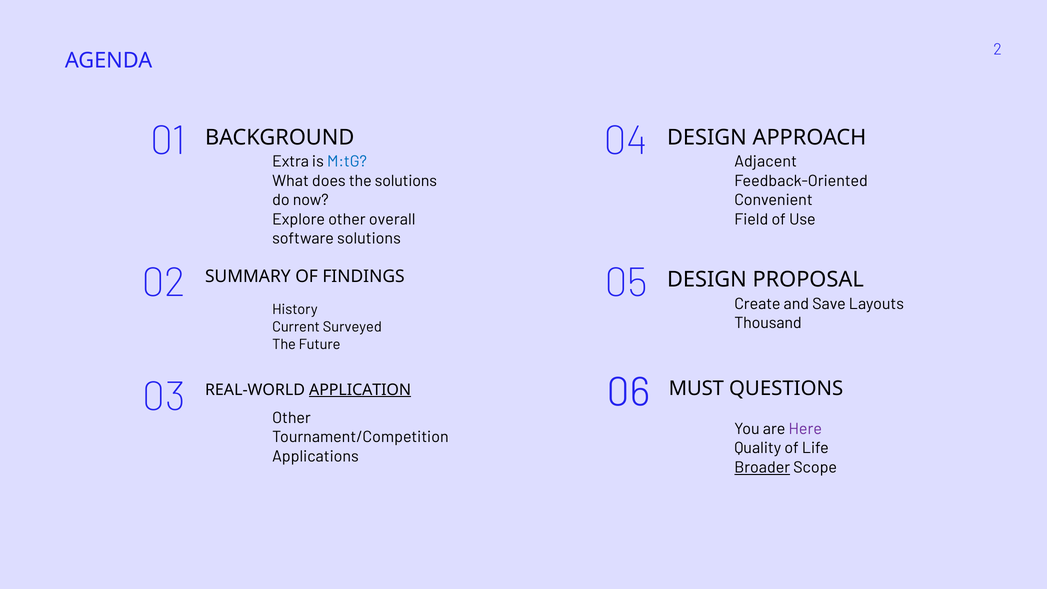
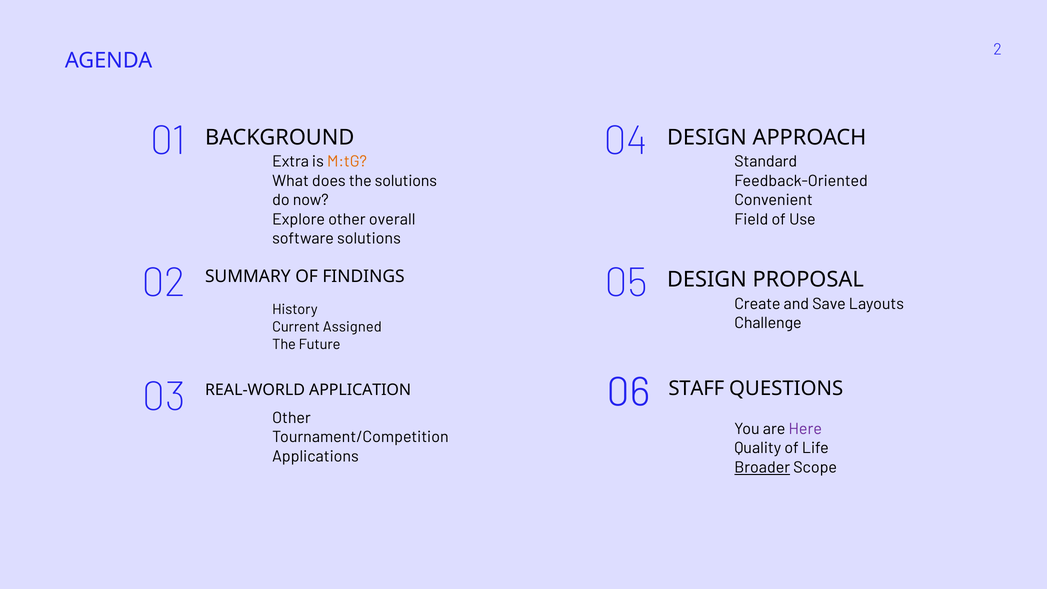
M:tG colour: blue -> orange (347, 162)
Adjacent: Adjacent -> Standard (766, 162)
Thousand: Thousand -> Challenge (768, 323)
Surveyed: Surveyed -> Assigned (352, 327)
MUST: MUST -> STAFF (696, 389)
APPLICATION underline: present -> none (360, 390)
